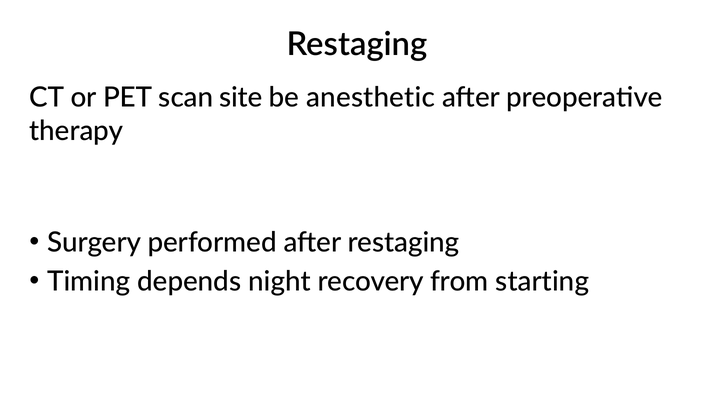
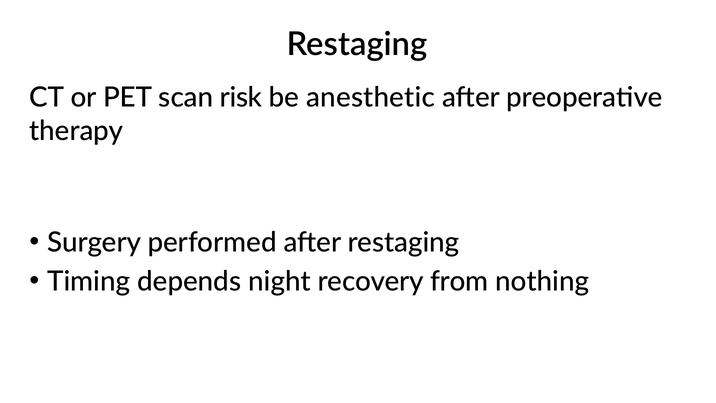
site: site -> risk (241, 97)
starting: starting -> nothing (542, 281)
